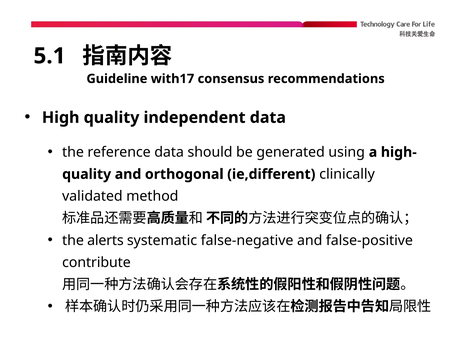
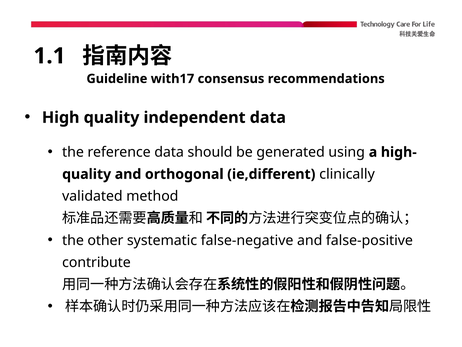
5.1: 5.1 -> 1.1 (50, 56)
alerts: alerts -> other (105, 240)
